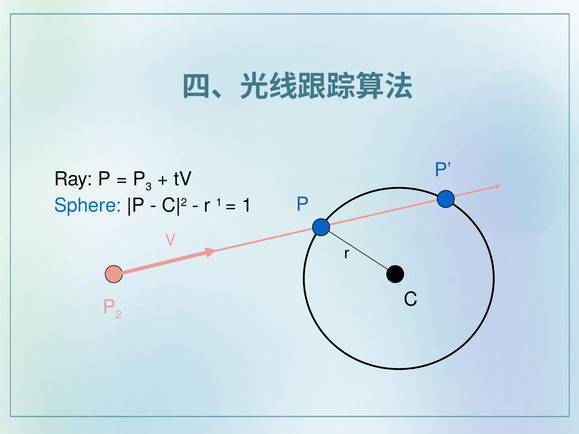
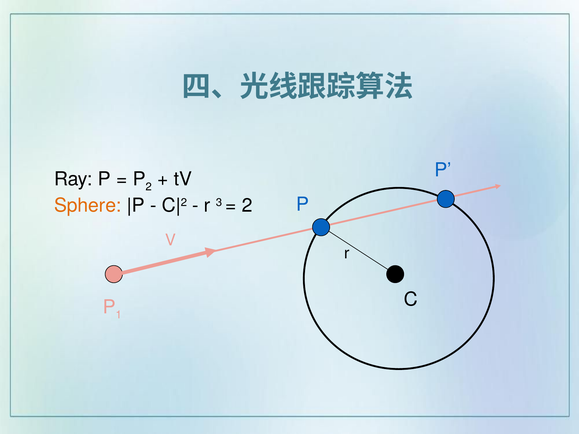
P 3: 3 -> 2 (149, 187)
Sphere colour: blue -> orange (88, 206)
r 1: 1 -> 3 (219, 203)
1: 1 -> 2 (247, 206)
2: 2 -> 1 (119, 315)
